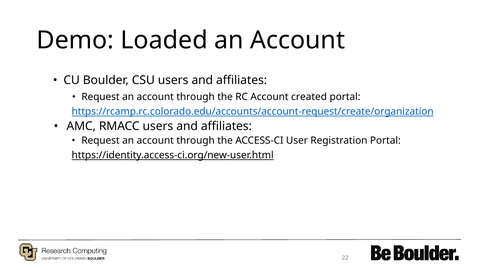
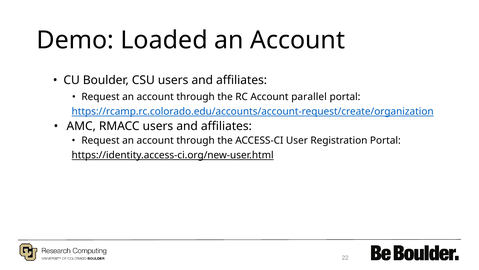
created: created -> parallel (309, 97)
